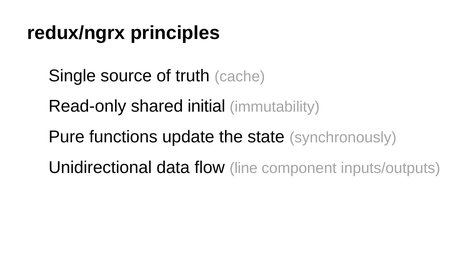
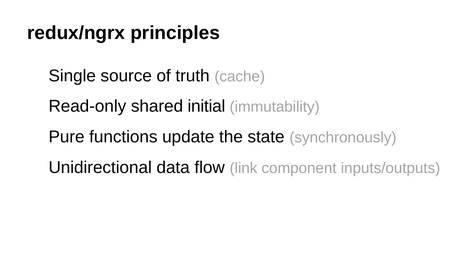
line: line -> link (243, 168)
